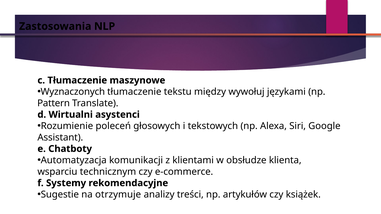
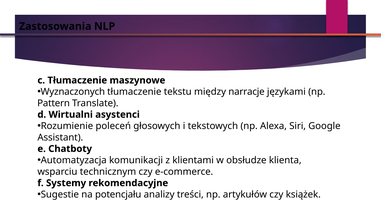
wywołuj: wywołuj -> narracje (247, 92)
otrzymuje: otrzymuje -> potencjału (118, 195)
